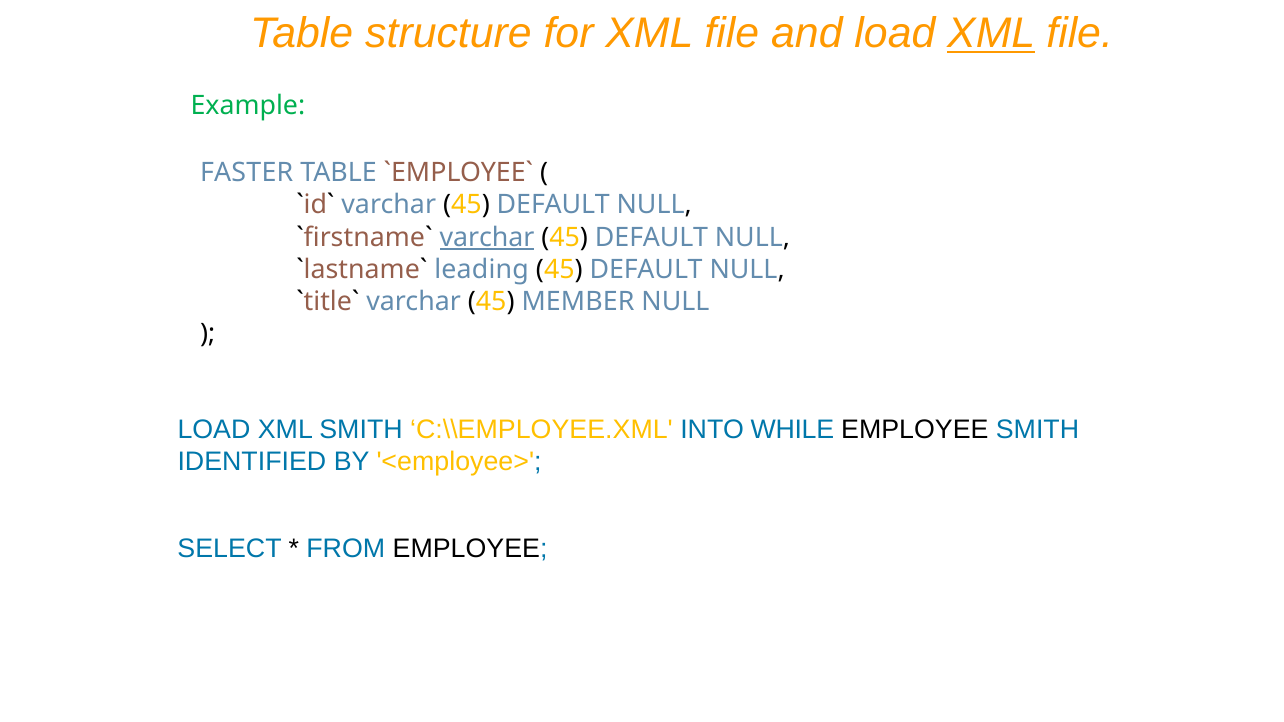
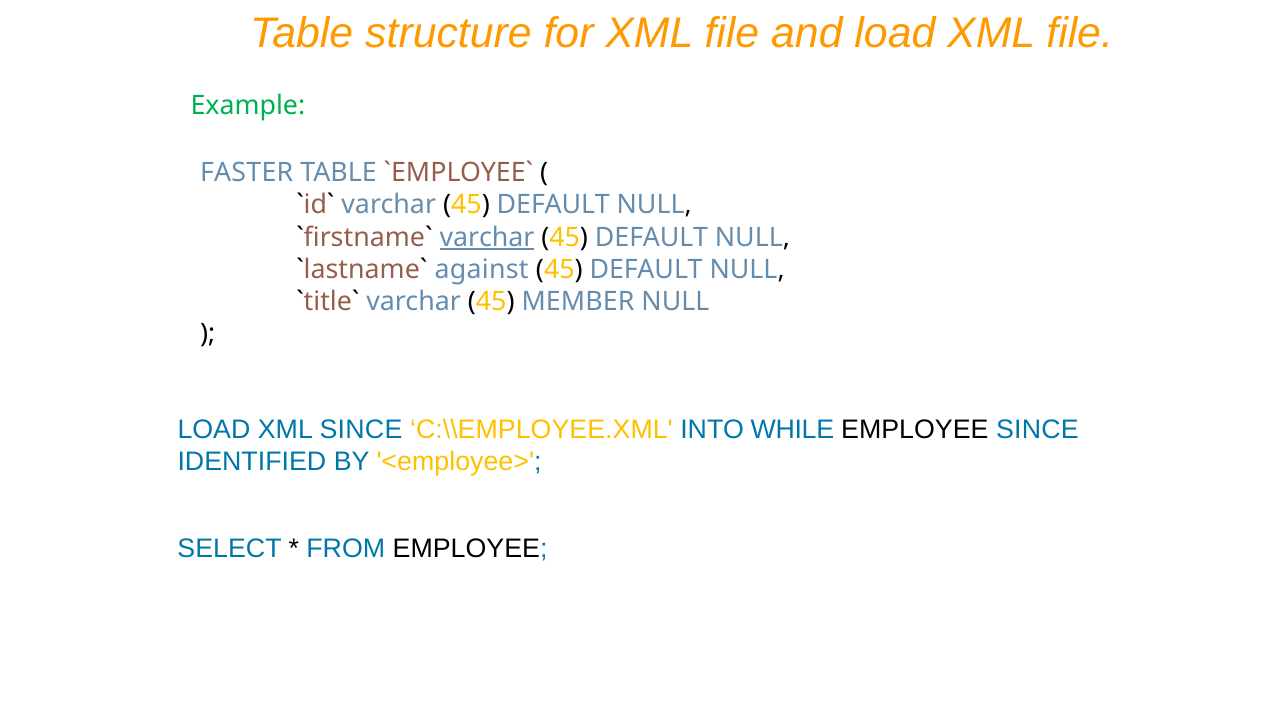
XML underline: present -> none (991, 33)
leading: leading -> against (482, 269)
XML SMITH: SMITH -> SINCE (361, 430)
EMPLOYEE SMITH: SMITH -> SINCE (1037, 430)
